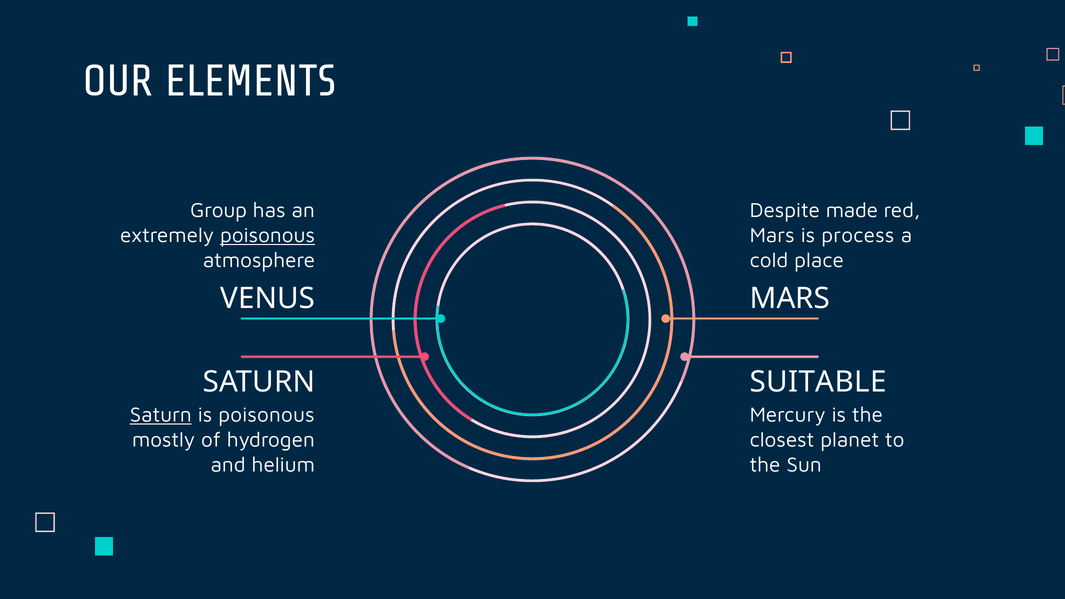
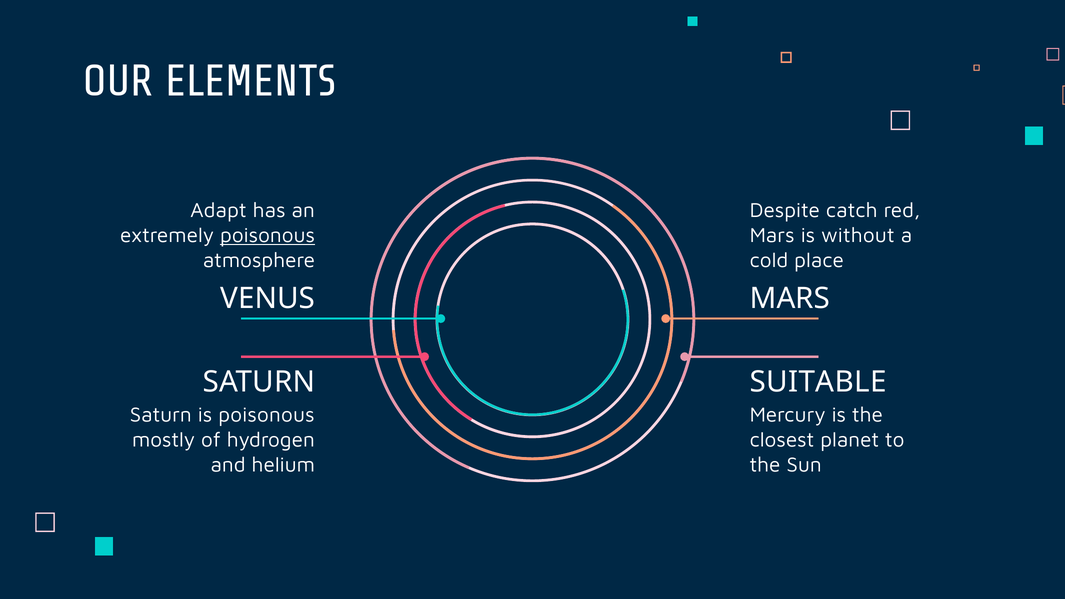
Group: Group -> Adapt (218, 211)
made: made -> catch (852, 211)
process: process -> without (858, 236)
Saturn underline: present -> none (161, 415)
